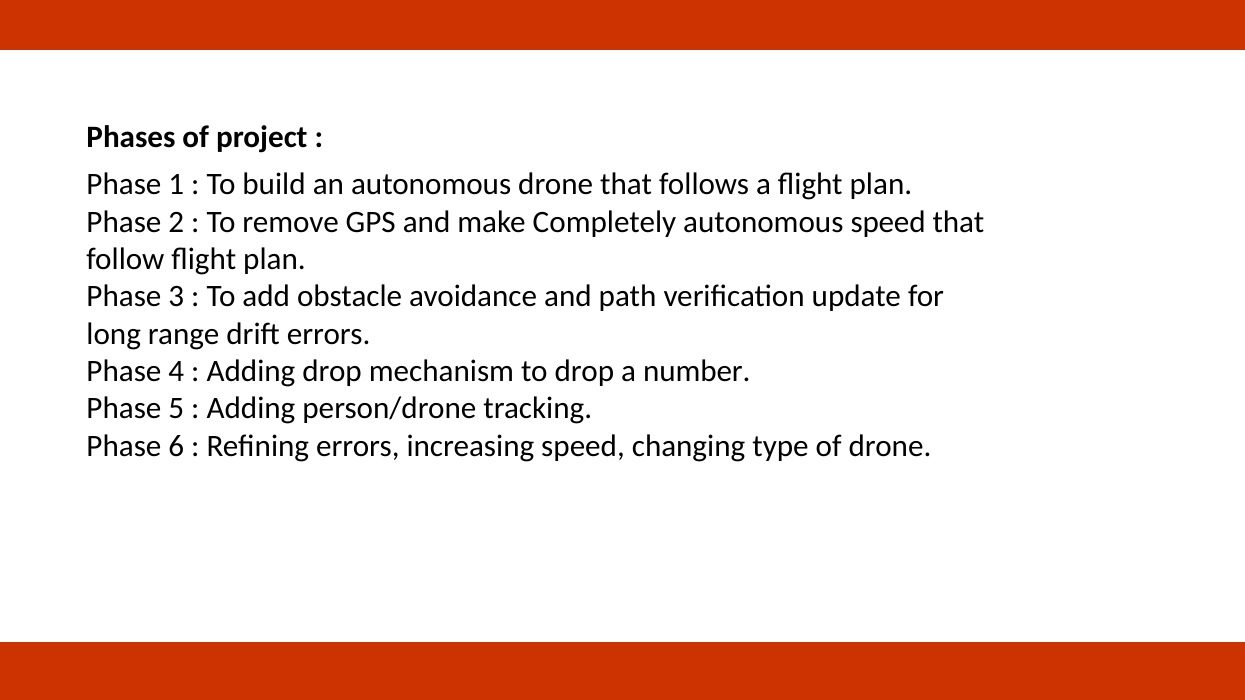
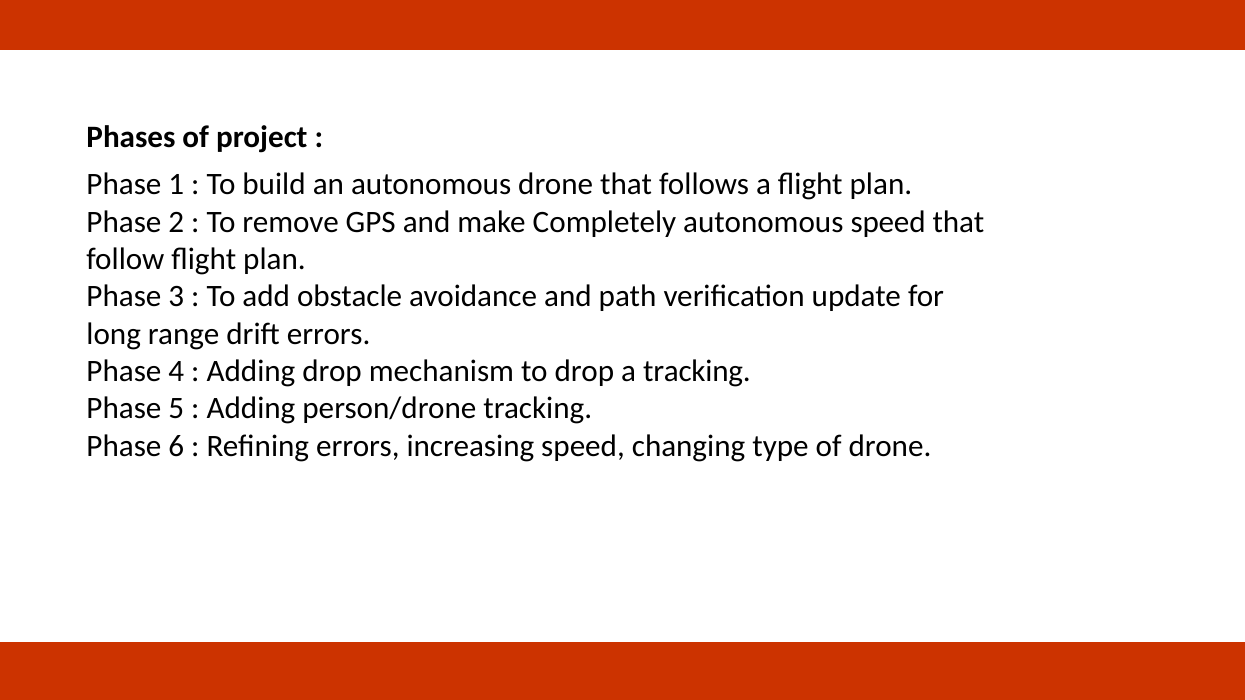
a number: number -> tracking (697, 371)
